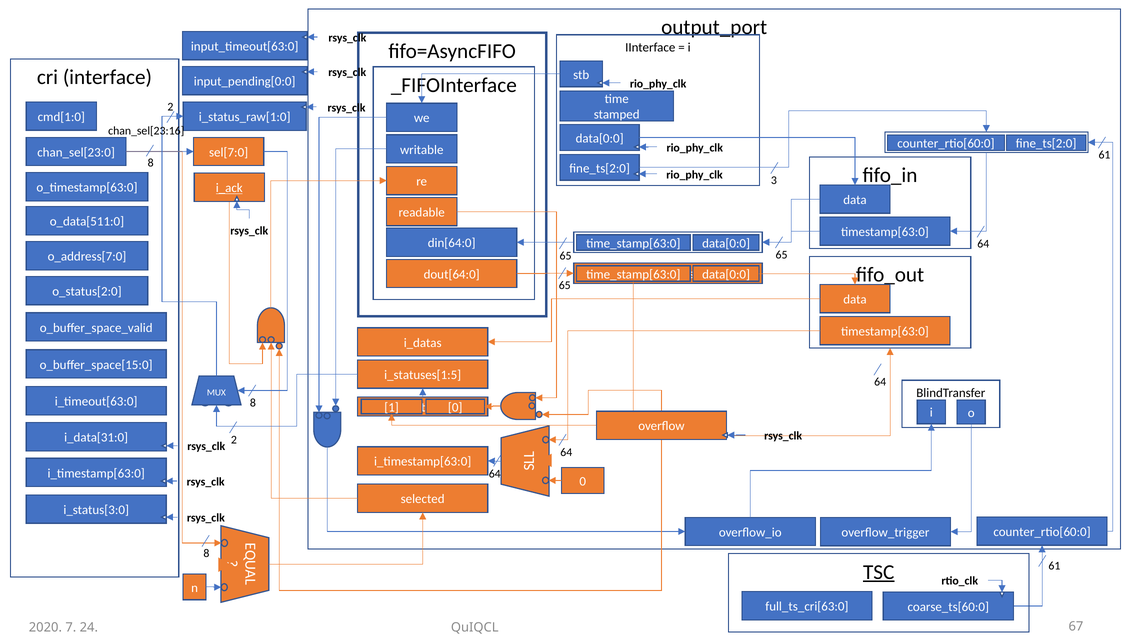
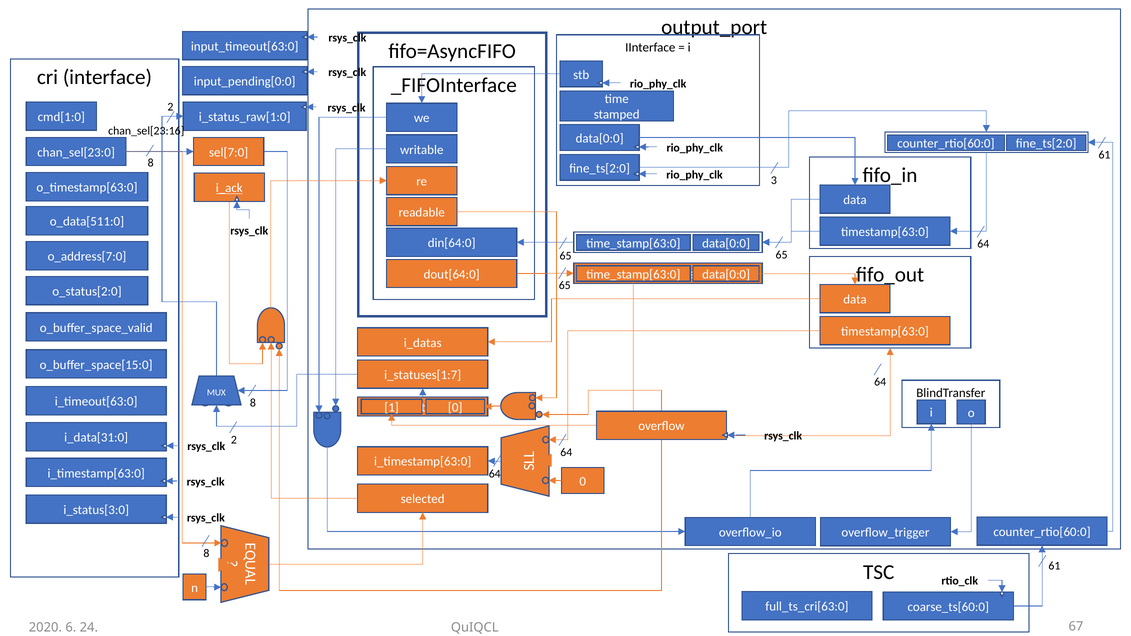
i_statuses[1:5: i_statuses[1:5 -> i_statuses[1:7 (423, 375)
TSC underline: present -> none (879, 572)
7: 7 -> 6 (71, 628)
